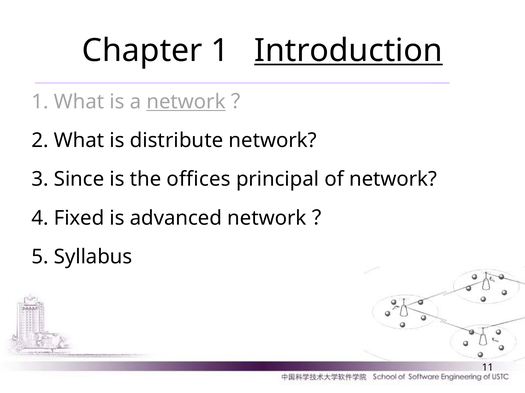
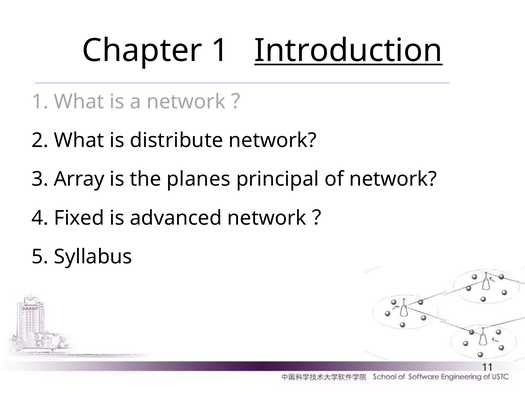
network underline: present -> none (186, 102)
Since: Since -> Array (79, 180)
offices: offices -> planes (199, 180)
